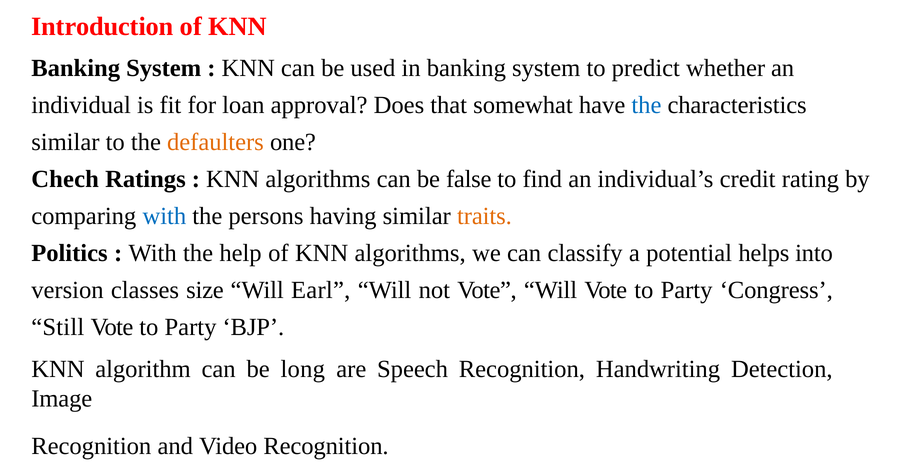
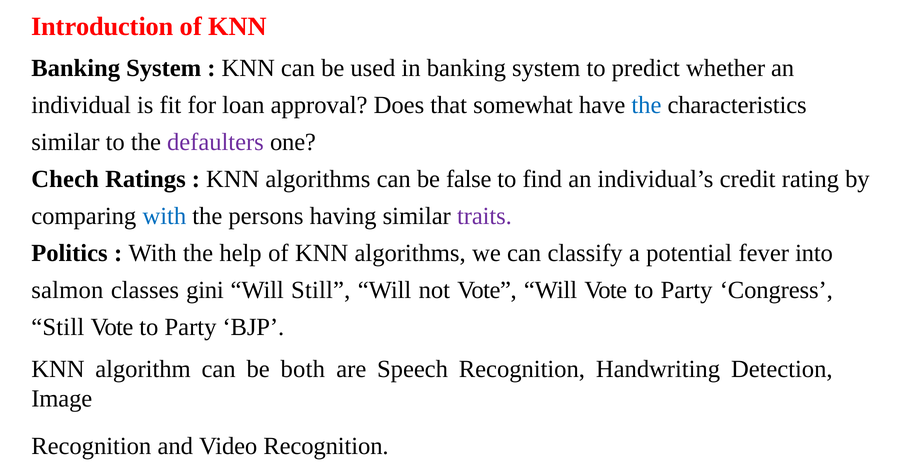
defaulters colour: orange -> purple (215, 142)
traits colour: orange -> purple (484, 216)
helps: helps -> fever (764, 253)
version: version -> salmon (67, 290)
size: size -> gini (205, 290)
Will Earl: Earl -> Still (321, 290)
long: long -> both (303, 369)
